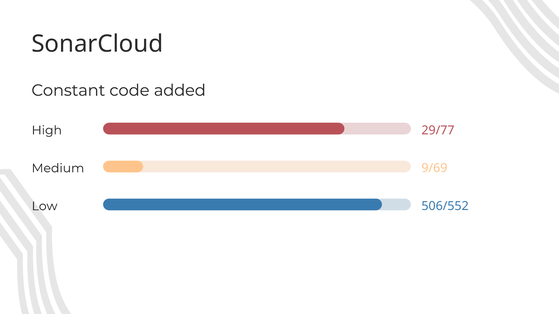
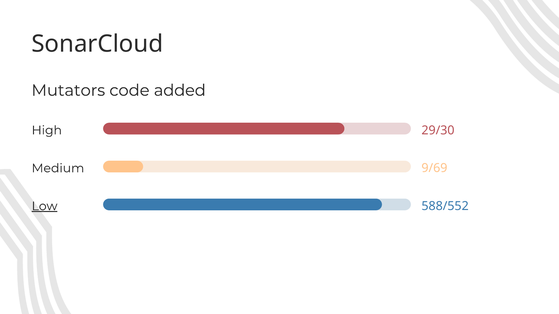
Constant: Constant -> Mutators (68, 91)
29/77: 29/77 -> 29/30 (438, 130)
506/552: 506/552 -> 588/552 (445, 206)
Low underline: none -> present (45, 206)
